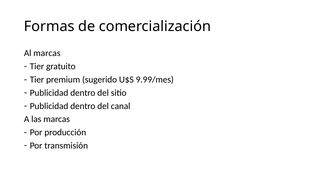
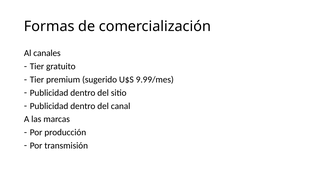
Al marcas: marcas -> canales (47, 53)
